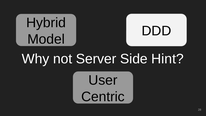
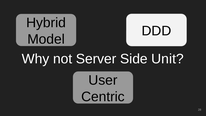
Hint: Hint -> Unit (167, 59)
